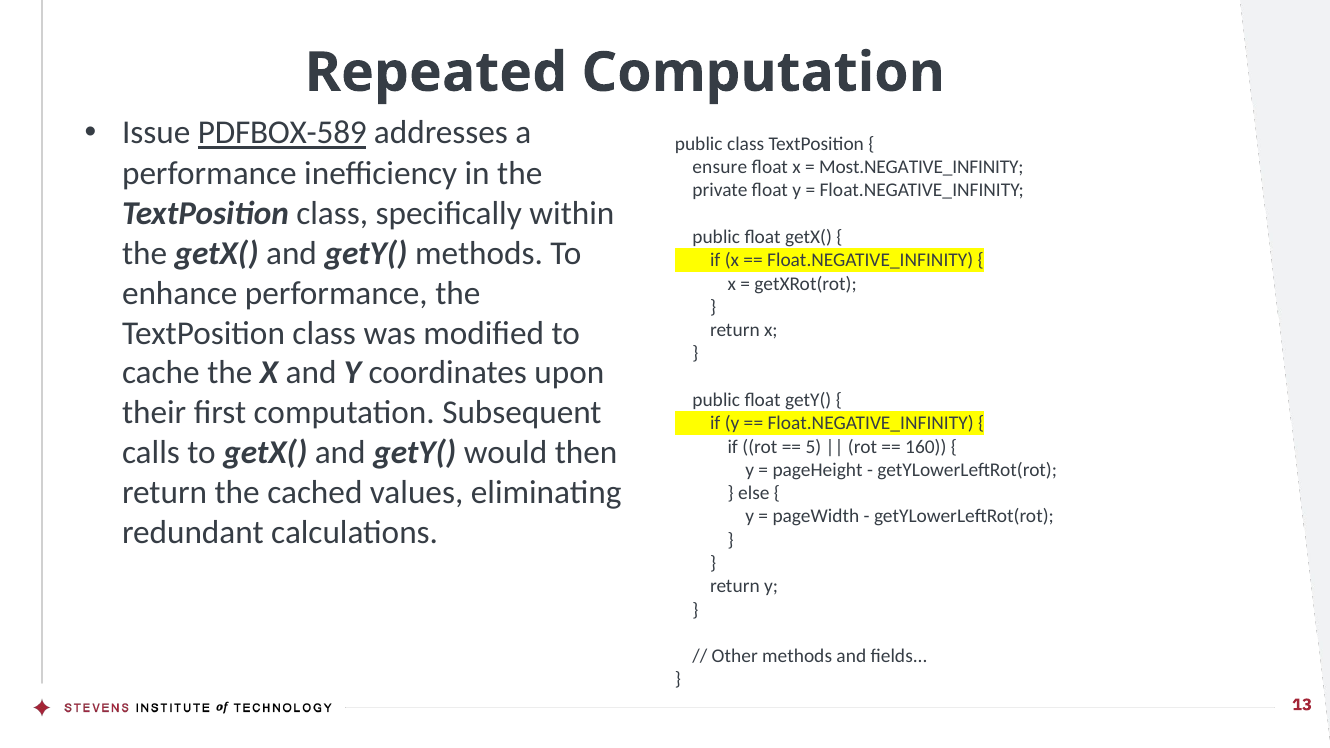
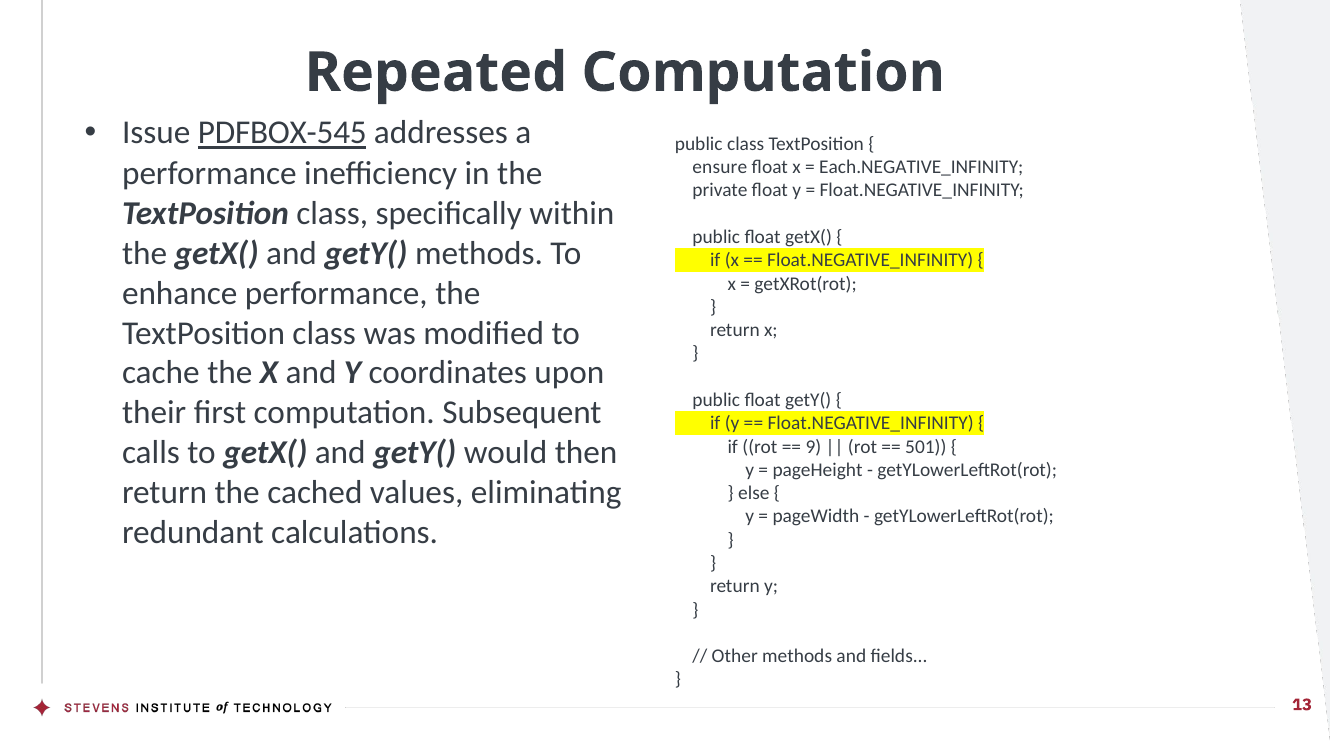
PDFBOX-589: PDFBOX-589 -> PDFBOX-545 (282, 133)
Most.NEGATIVE_INFINITY: Most.NEGATIVE_INFINITY -> Each.NEGATIVE_INFINITY (921, 167)
5: 5 -> 9 (813, 447)
160: 160 -> 501 (926, 447)
